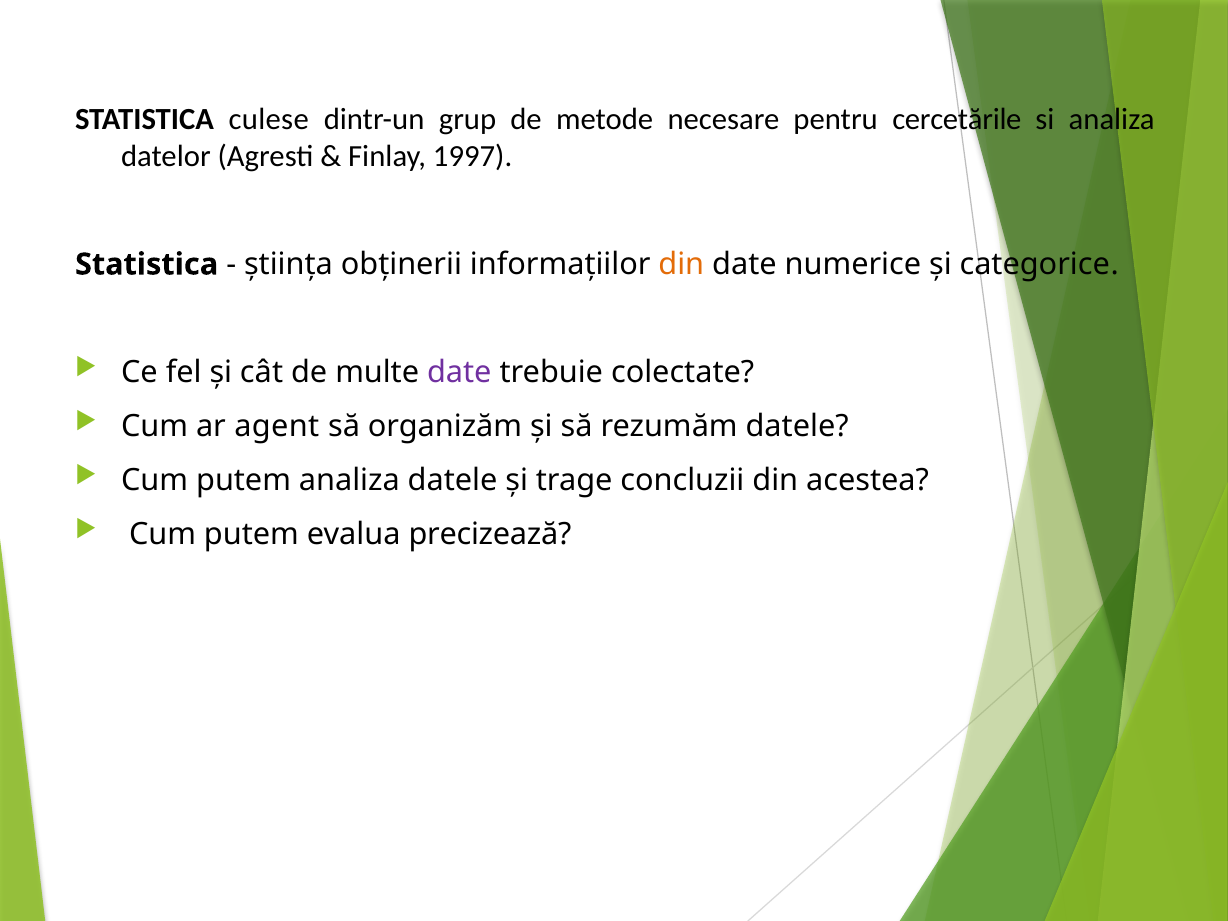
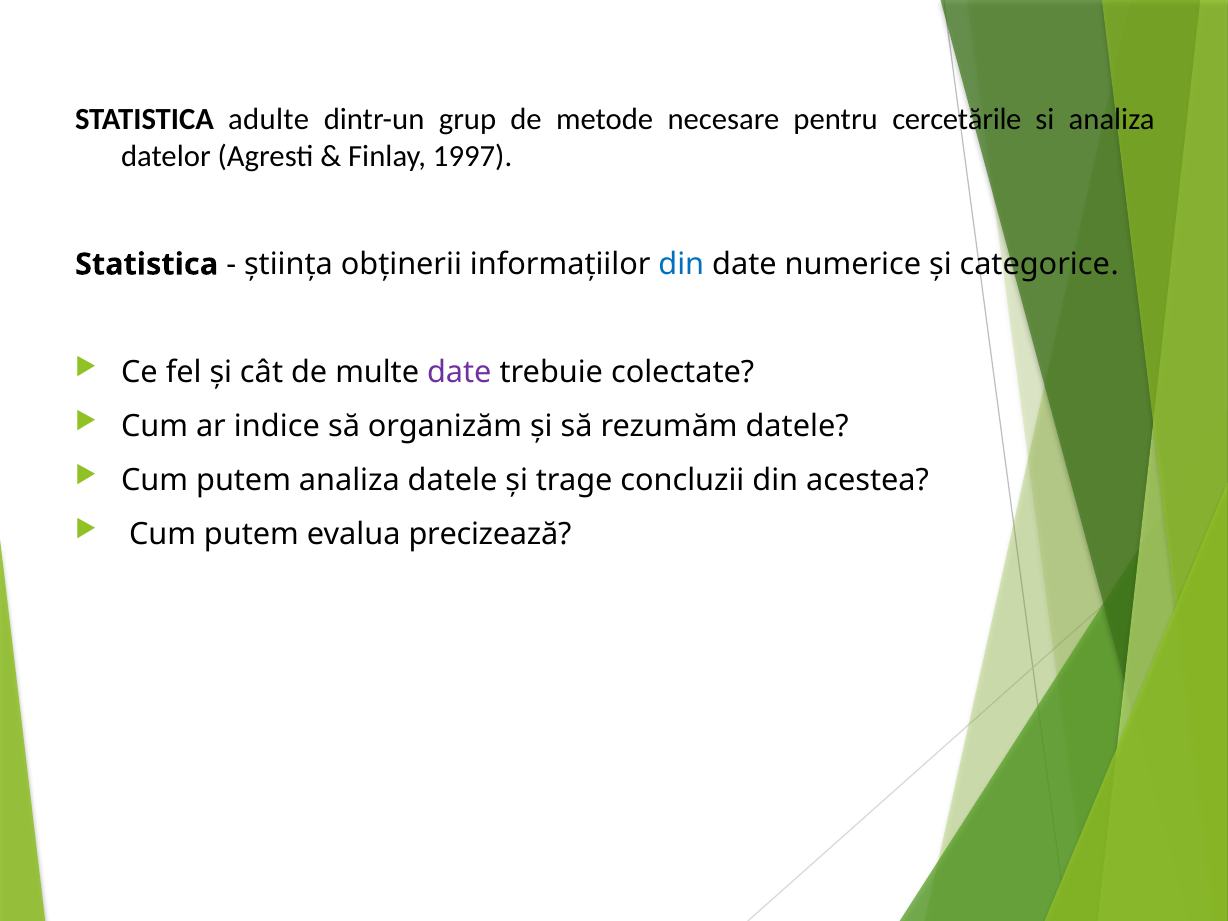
culese: culese -> adulte (269, 120)
din colour: orange -> blue (681, 264)
agent: agent -> indice (277, 426)
